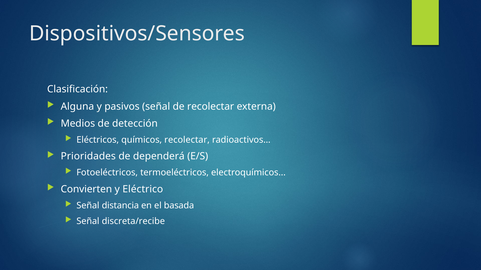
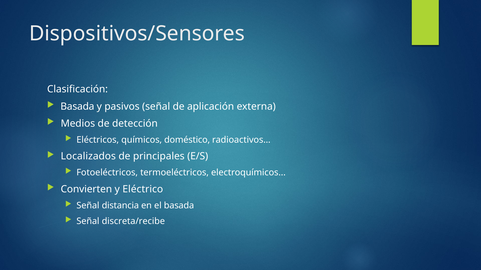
Alguna: Alguna -> Basada (77, 107)
de recolectar: recolectar -> aplicación (211, 107)
químicos recolectar: recolectar -> doméstico (187, 140)
Prioridades: Prioridades -> Localizados (88, 157)
dependerá: dependerá -> principales (159, 157)
